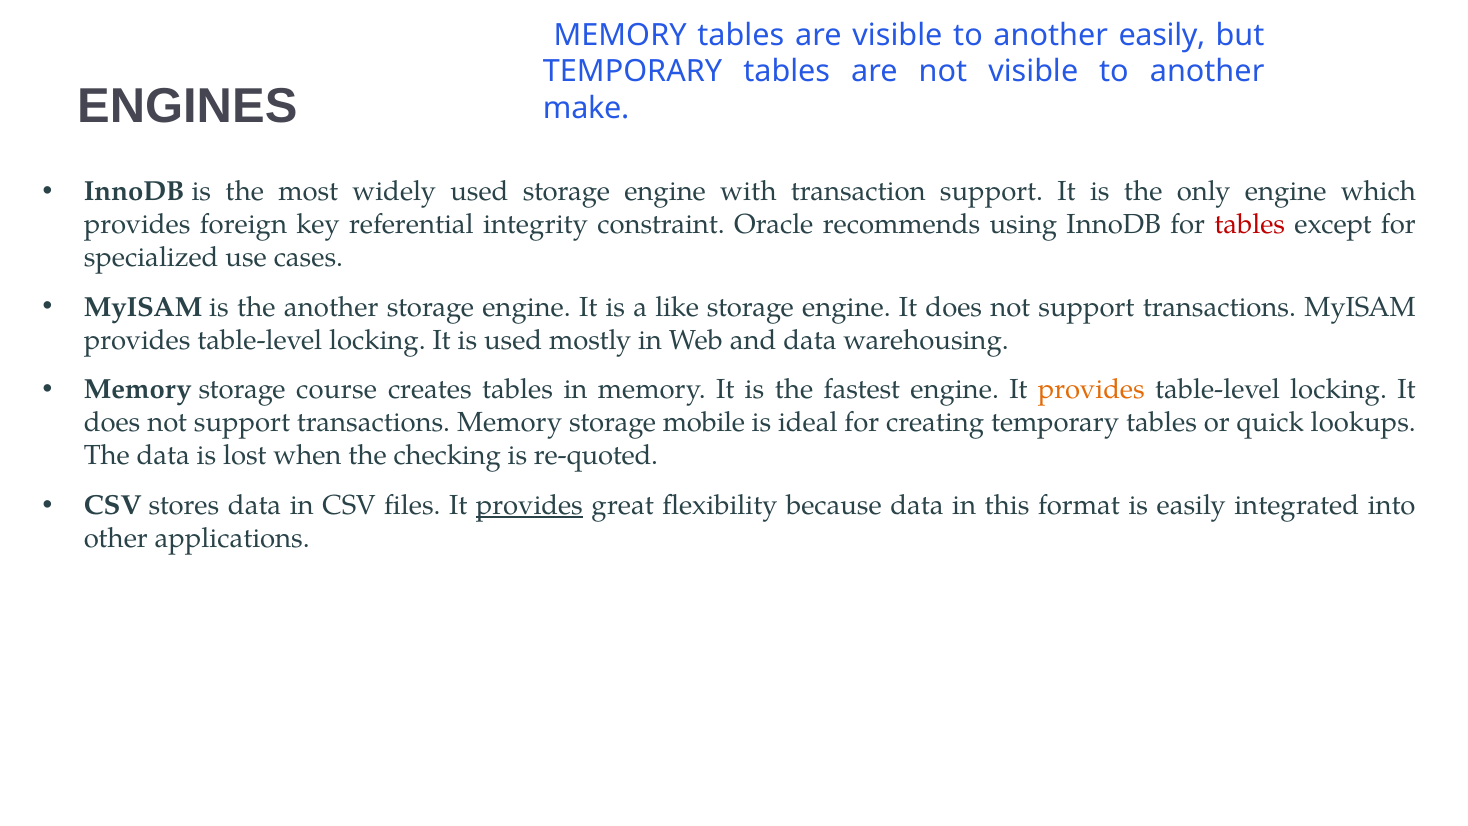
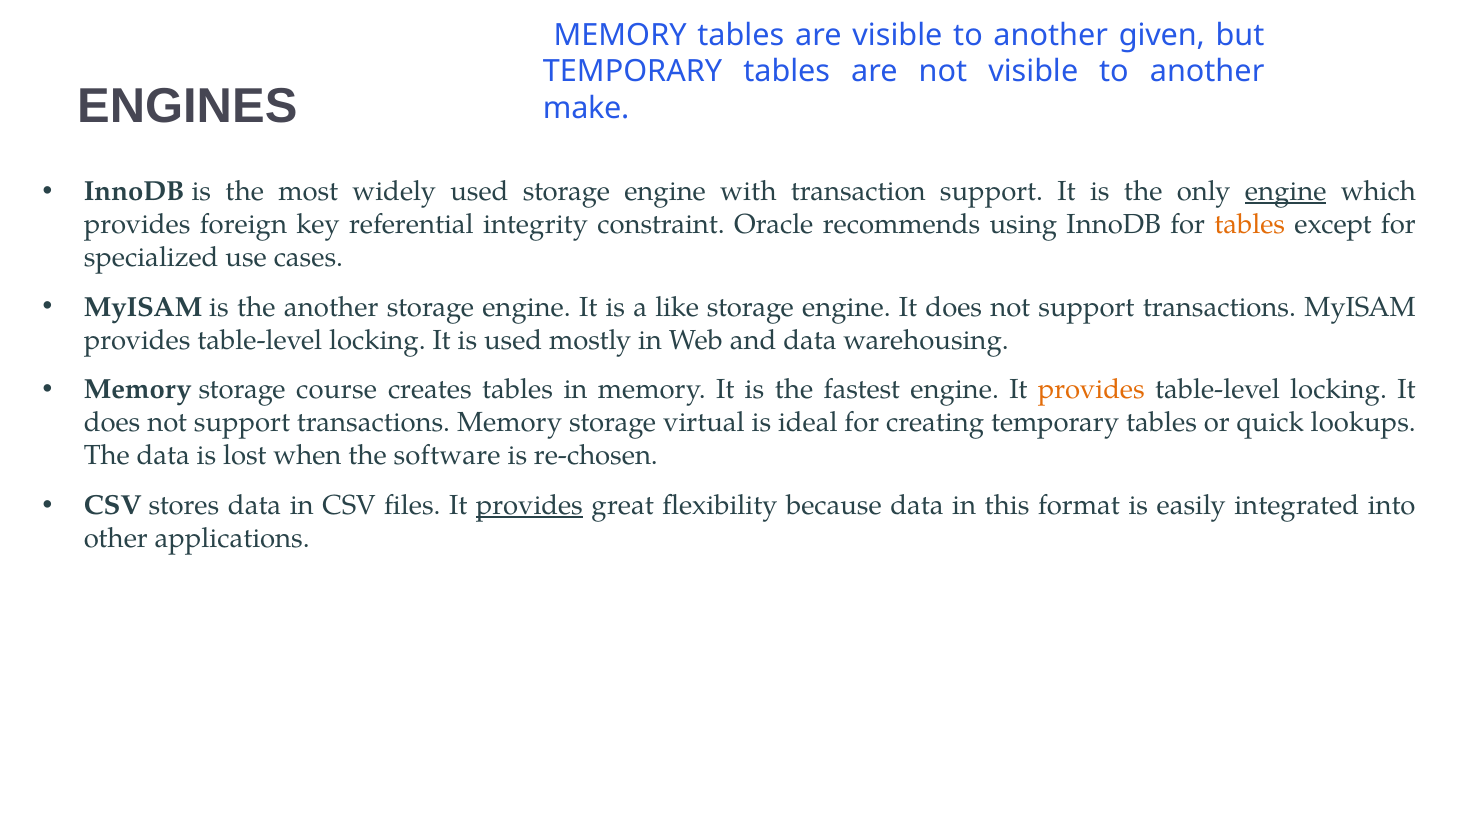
another easily: easily -> given (1162, 35)
engine underline: none -> present (1286, 191)
tables colour: red -> orange (1250, 224)
mobile: mobile -> virtual (704, 423)
checking: checking -> software (447, 456)
re-quoted: re-quoted -> re-chosen (596, 456)
